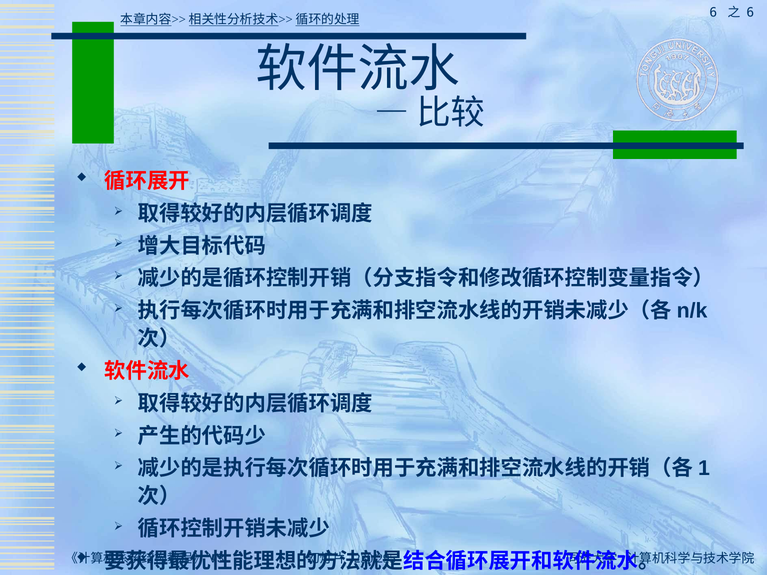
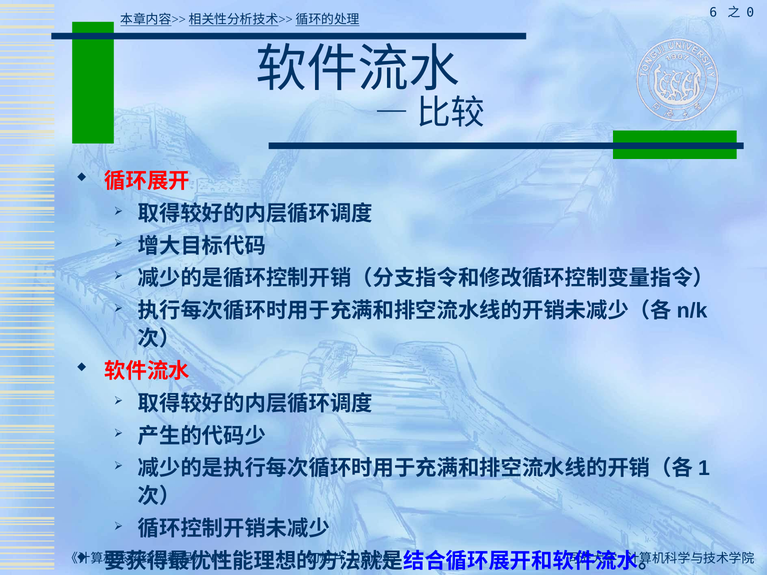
6: 6 -> 0 (750, 12)
